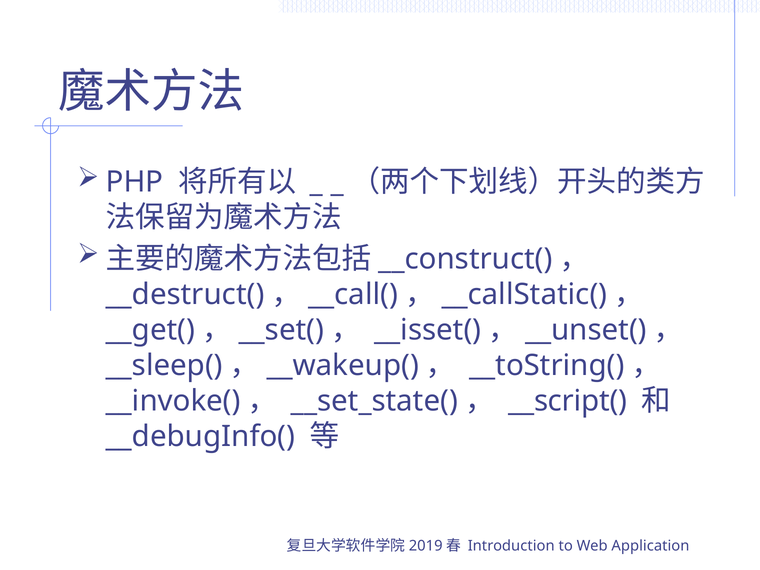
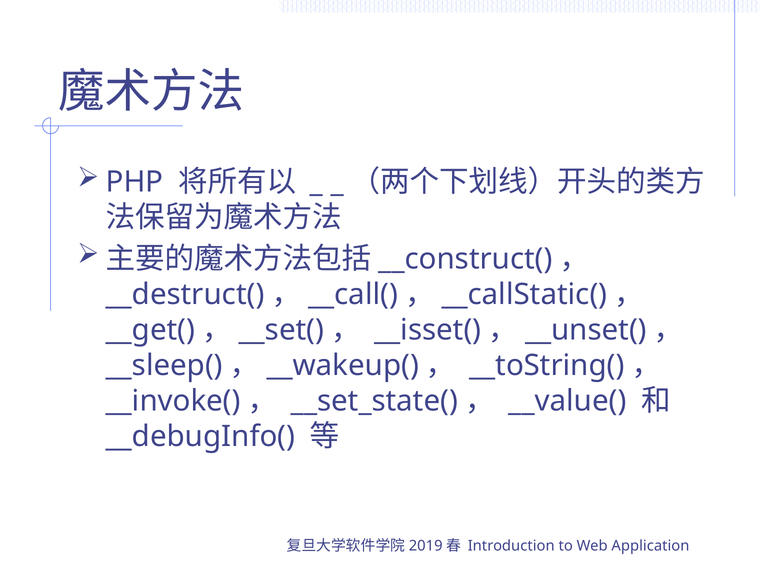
__script(: __script( -> __value( (568, 401)
